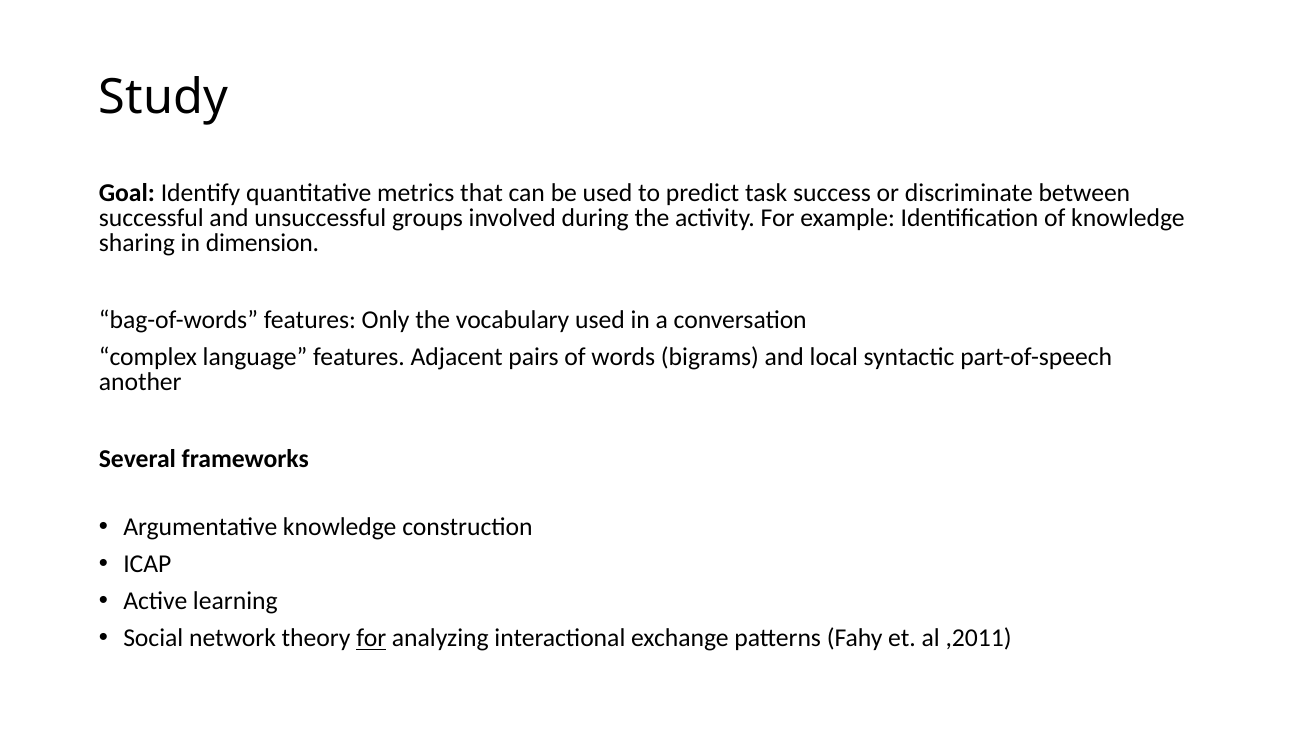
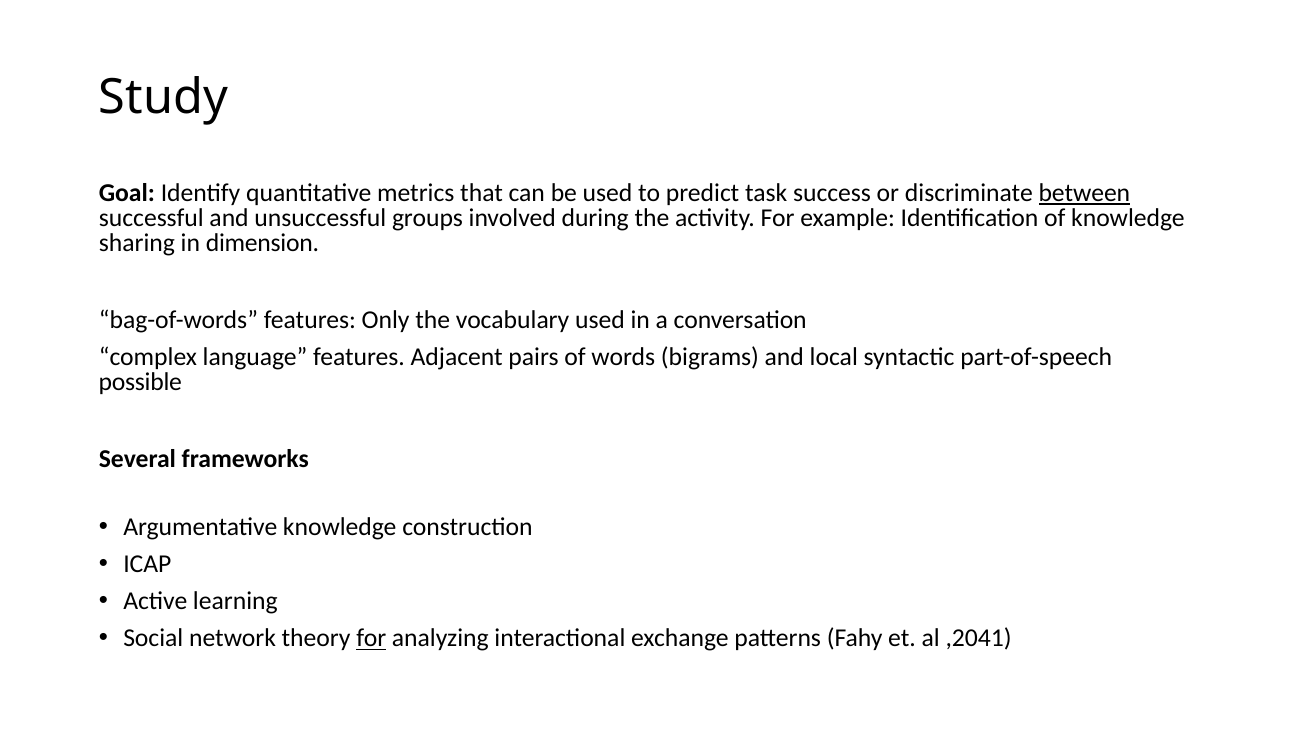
between underline: none -> present (1084, 193)
another: another -> possible (140, 382)
,2011: ,2011 -> ,2041 (979, 639)
